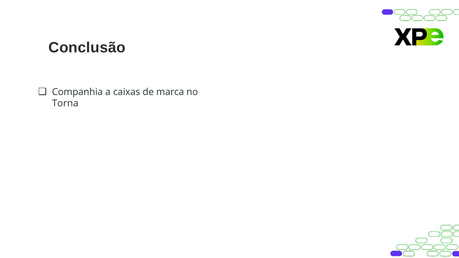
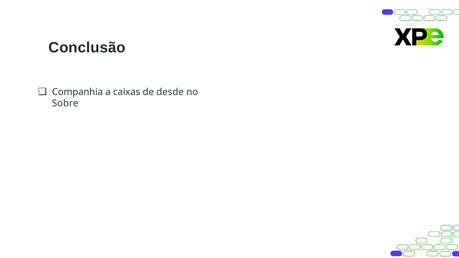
marca: marca -> desde (170, 92)
Torna: Torna -> Sobre (65, 103)
